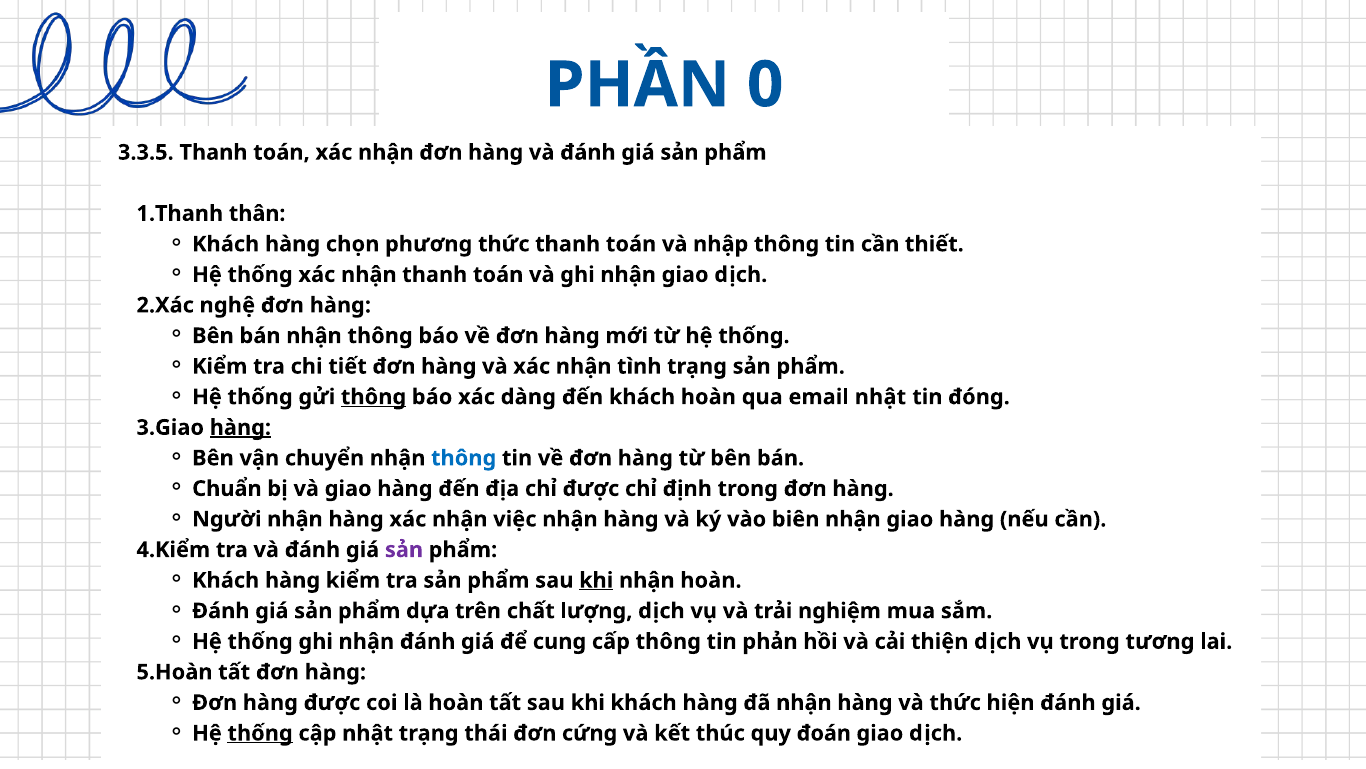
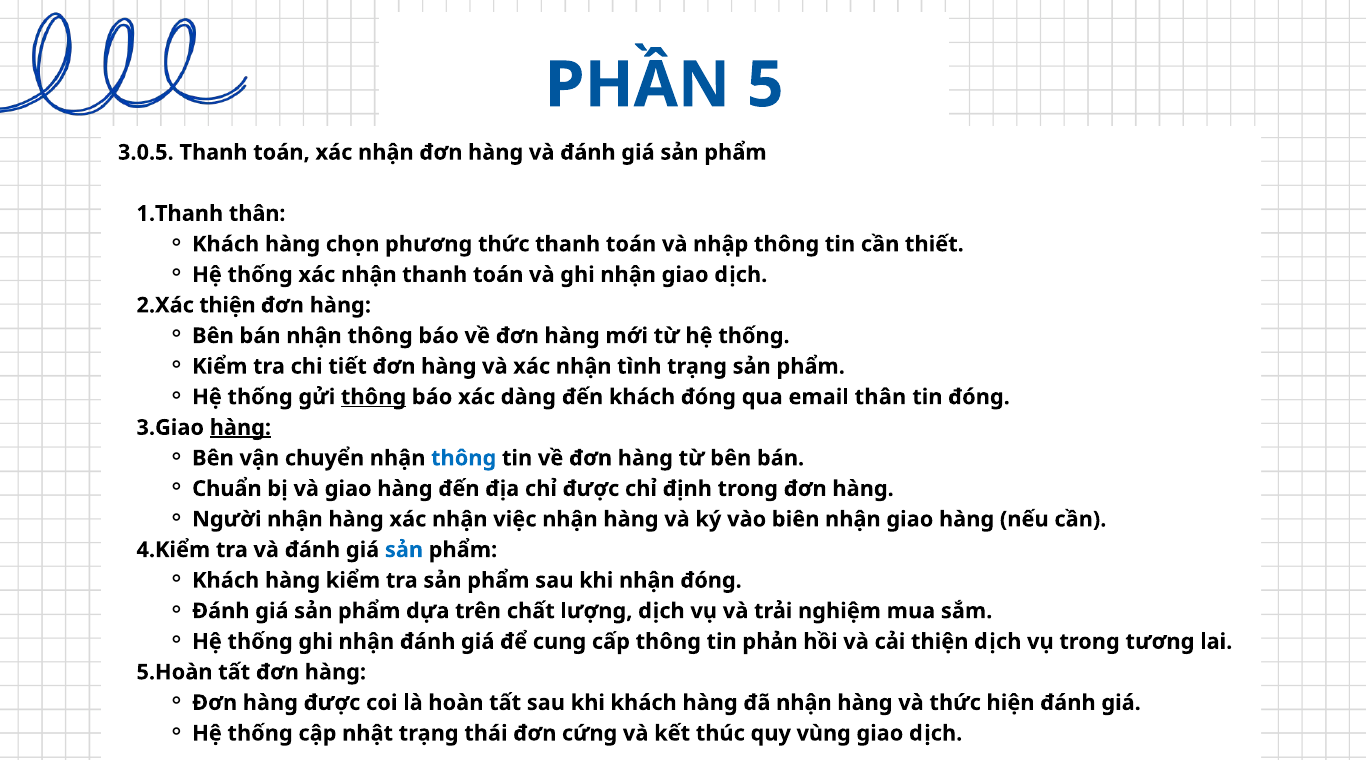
0: 0 -> 5 (765, 85)
3.3.5: 3.3.5 -> 3.0.5 (146, 152)
nghệ: nghệ -> thiện (228, 305)
khách hoàn: hoàn -> đóng (708, 397)
email nhật: nhật -> thân (880, 397)
sản colour: purple -> blue (404, 549)
khi underline: present -> none (596, 580)
nhận hoàn: hoàn -> đóng (711, 580)
thống underline: present -> none (260, 733)
đoán: đoán -> vùng (824, 733)
